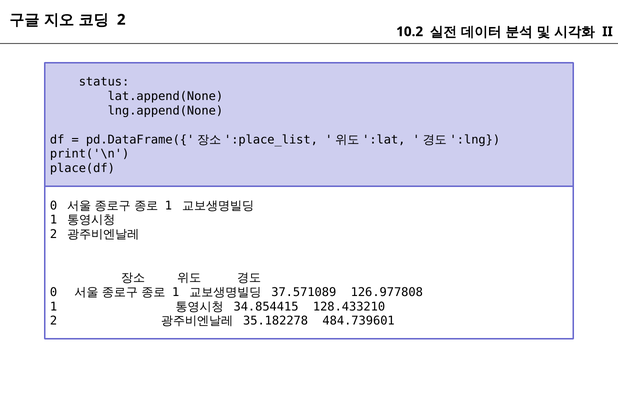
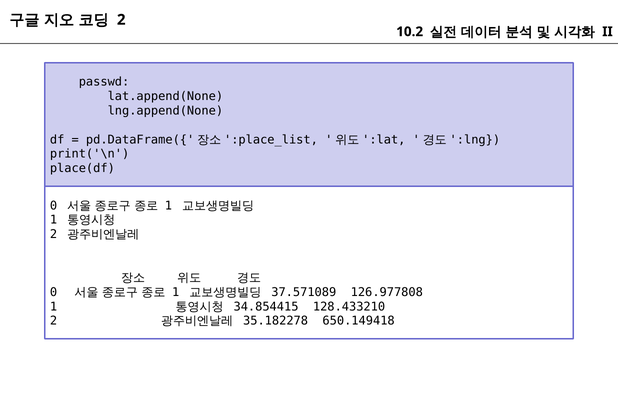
status: status -> passwd (104, 82)
484.739601: 484.739601 -> 650.149418 (359, 321)
